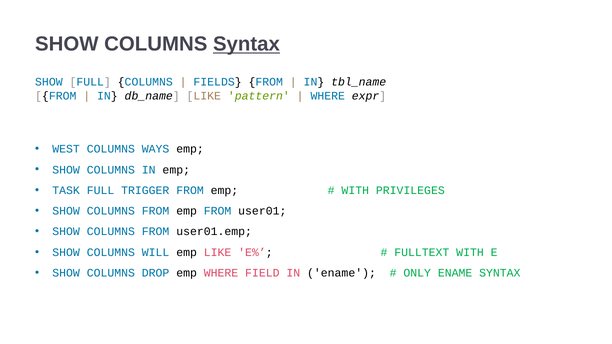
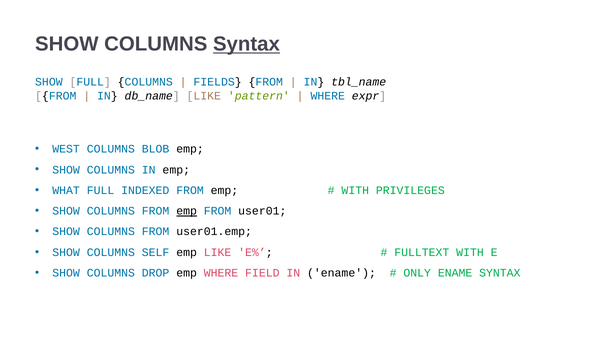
WAYS: WAYS -> BLOB (156, 149)
TASK: TASK -> WHAT (66, 191)
TRIGGER: TRIGGER -> INDEXED (145, 191)
emp underline: none -> present (187, 211)
WILL: WILL -> SELF (156, 253)
